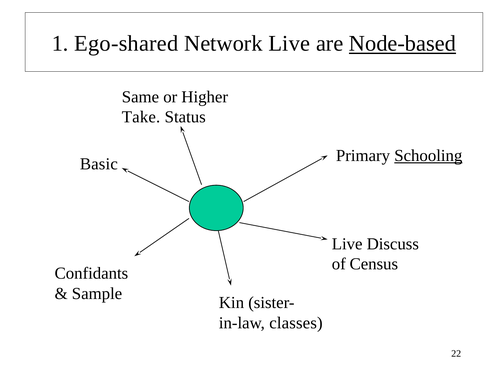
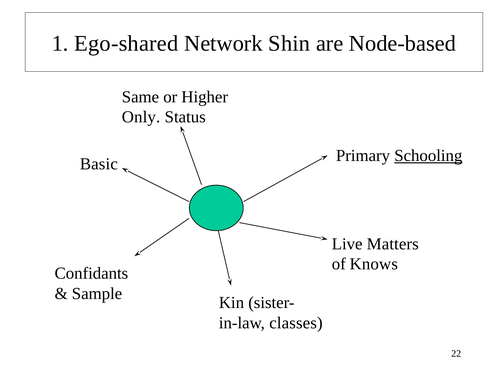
Network Live: Live -> Shin (289, 44)
Node-based underline: present -> none (402, 44)
Take: Take -> Only (141, 117)
Discuss: Discuss -> Matters (393, 244)
Census: Census -> Knows (374, 264)
